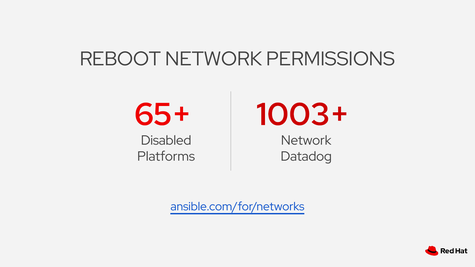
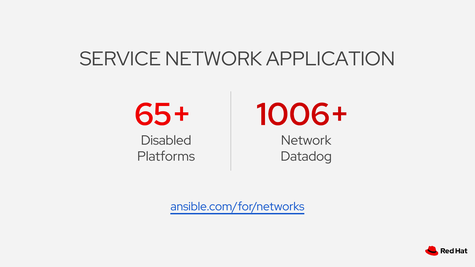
REBOOT: REBOOT -> SERVICE (120, 59)
PERMISSIONS: PERMISSIONS -> APPLICATION (331, 59)
1003+: 1003+ -> 1006+ (303, 115)
